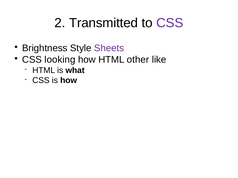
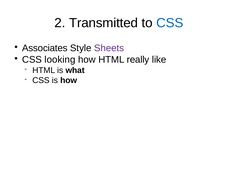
CSS colour: purple -> blue (170, 23)
Brightness: Brightness -> Associates (45, 48)
other: other -> really (138, 60)
